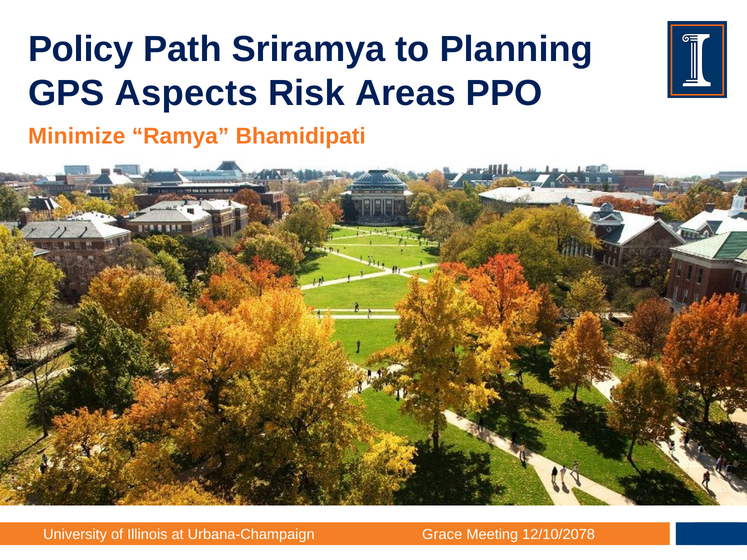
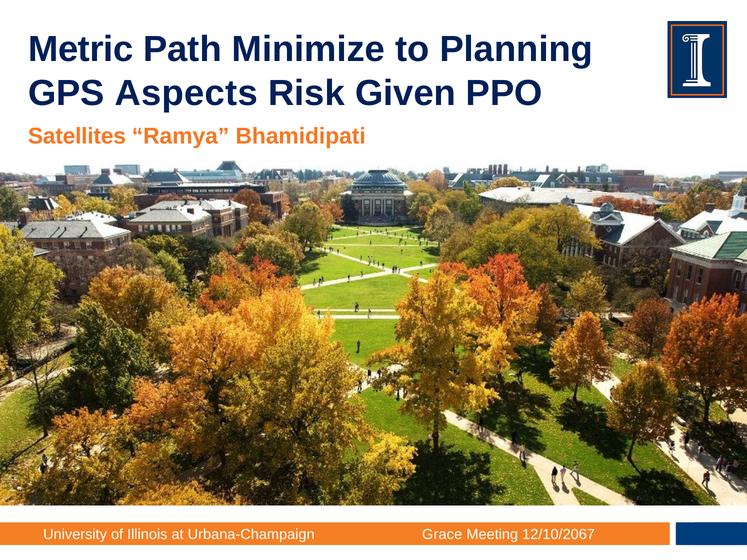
Policy: Policy -> Metric (81, 50)
Sriramya: Sriramya -> Minimize (309, 50)
Areas: Areas -> Given (405, 93)
Minimize: Minimize -> Satellites (77, 136)
12/10/2078: 12/10/2078 -> 12/10/2067 (559, 535)
